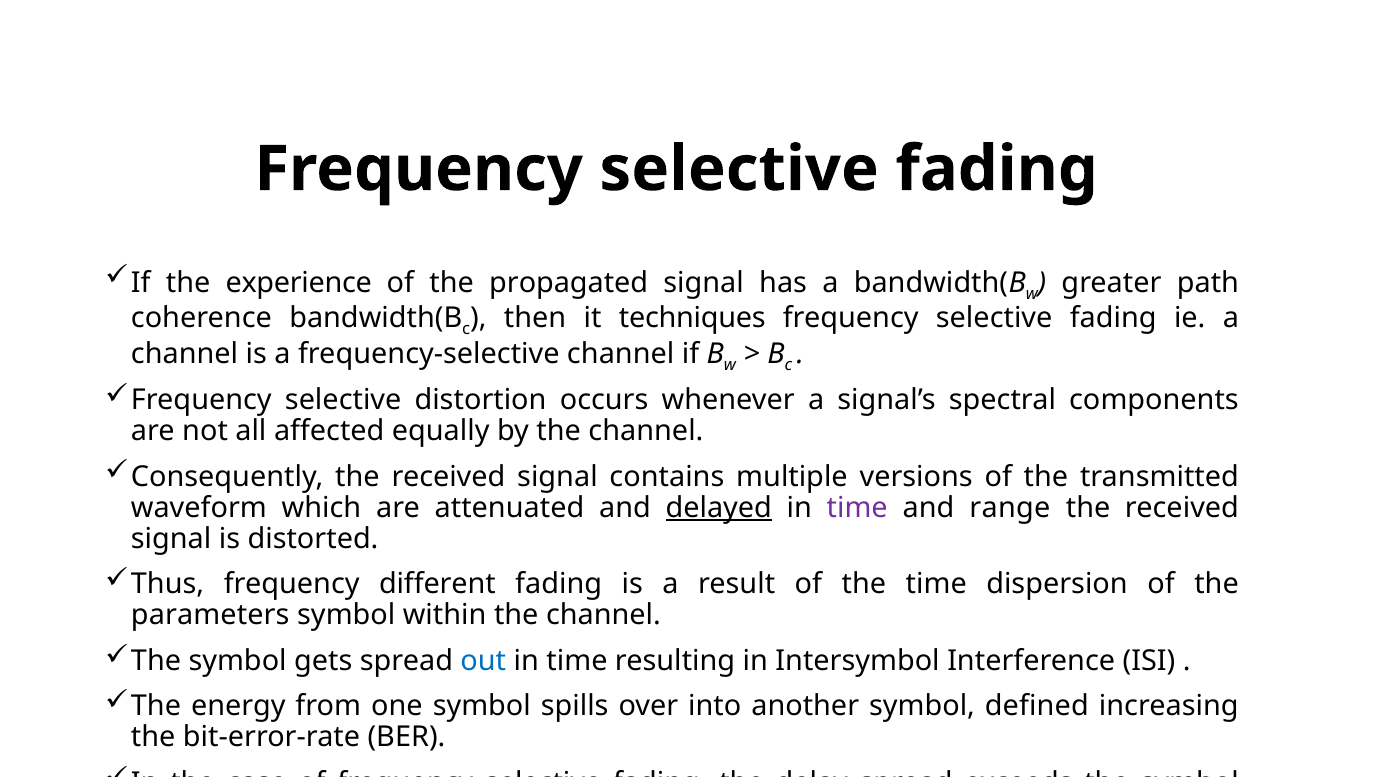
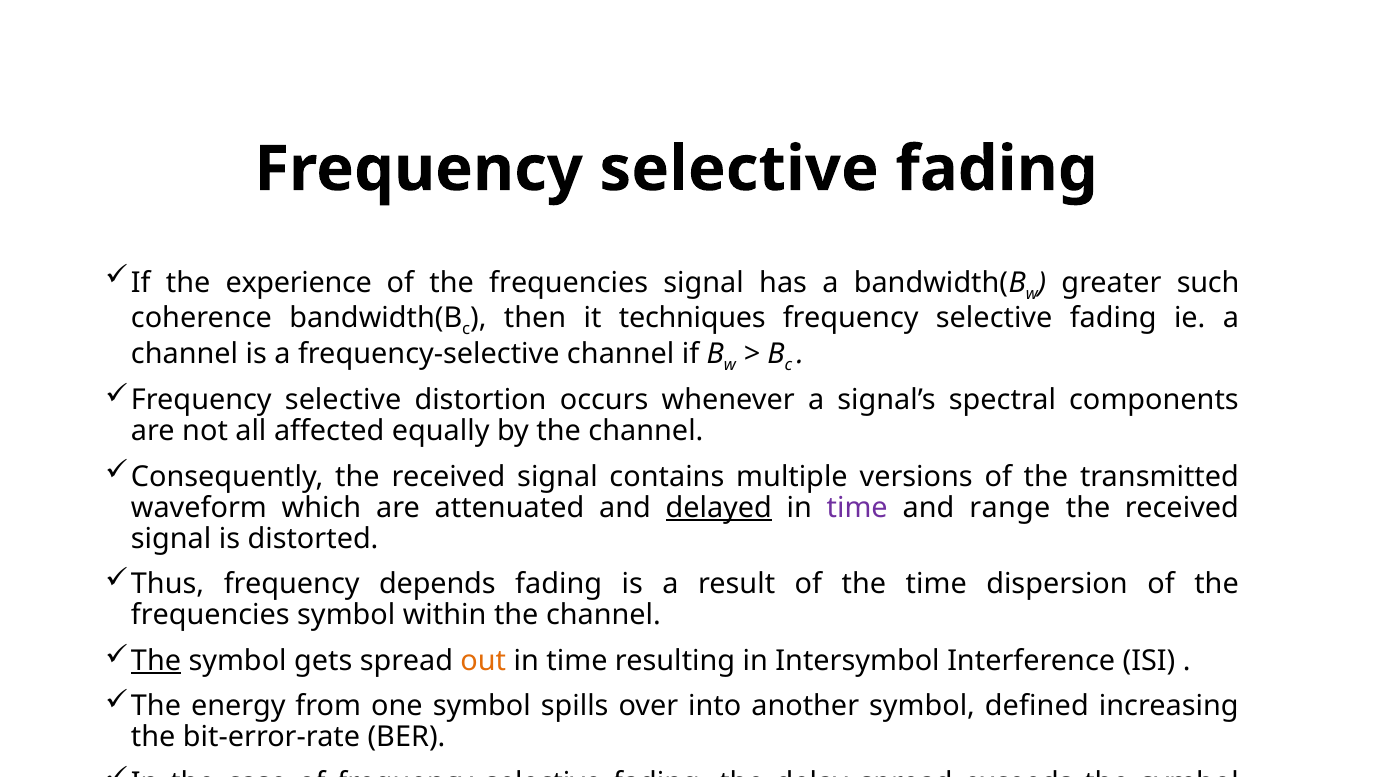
propagated: propagated -> frequencies (569, 283)
path: path -> such (1208, 283)
different: different -> depends (437, 584)
parameters: parameters -> frequencies (210, 616)
The underline: none -> present (156, 661)
out colour: blue -> orange (483, 661)
